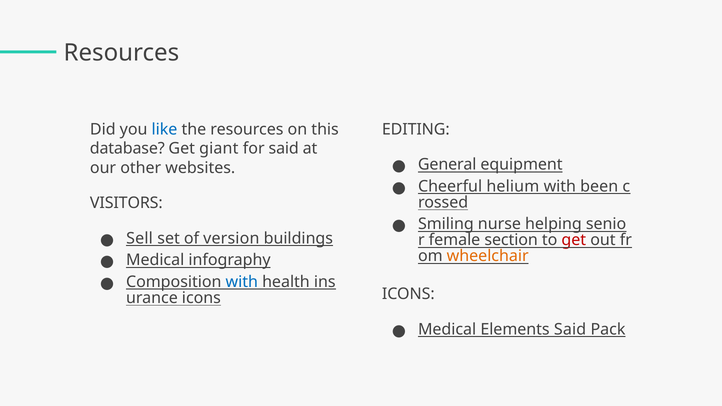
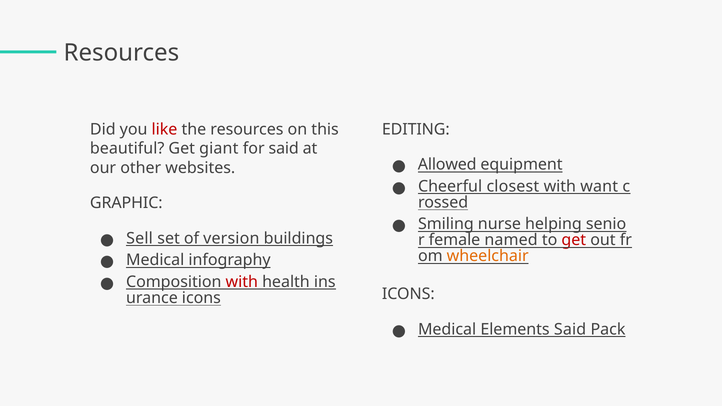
like colour: blue -> red (164, 129)
database: database -> beautiful (127, 149)
General: General -> Allowed (447, 165)
helium: helium -> closest (513, 186)
been: been -> want (599, 186)
VISITORS: VISITORS -> GRAPHIC (126, 203)
section: section -> named (511, 240)
with colour: blue -> red (242, 282)
